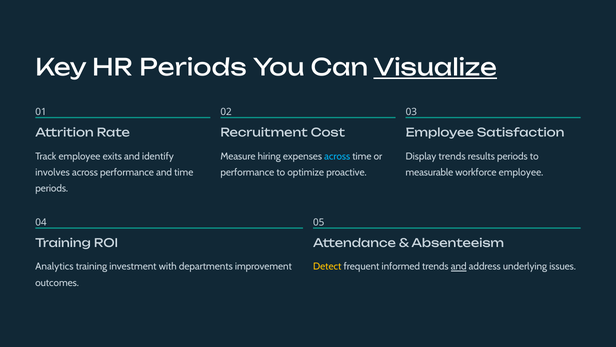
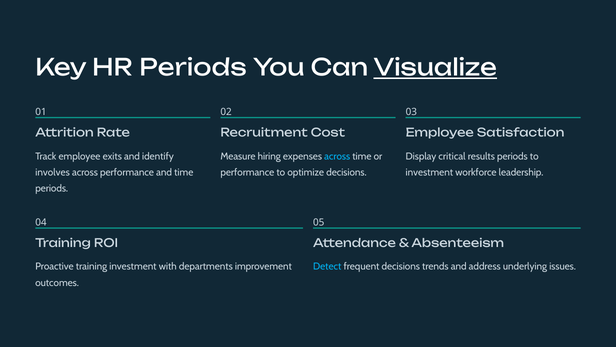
Display trends: trends -> critical (452, 156)
optimize proactive: proactive -> decisions (346, 172)
measurable: measurable -> investment (429, 172)
workforce employee: employee -> leadership (521, 172)
Analytics: Analytics -> Proactive (54, 266)
Detect colour: yellow -> light blue (327, 266)
frequent informed: informed -> decisions (401, 266)
and underline: present -> none (459, 266)
